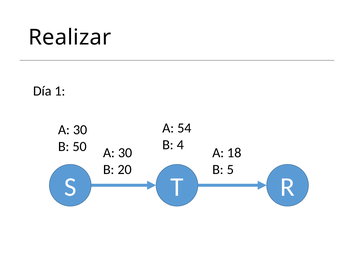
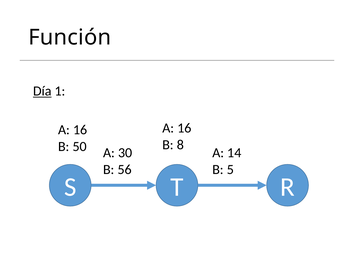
Realizar: Realizar -> Función (70, 37)
Día underline: none -> present (42, 91)
54: 54 -> 16 (184, 128)
30: 30 -> 16 (80, 130)
4: 4 -> 8 (180, 145)
18: 18 -> 14 (234, 153)
20: 20 -> 56 (125, 170)
